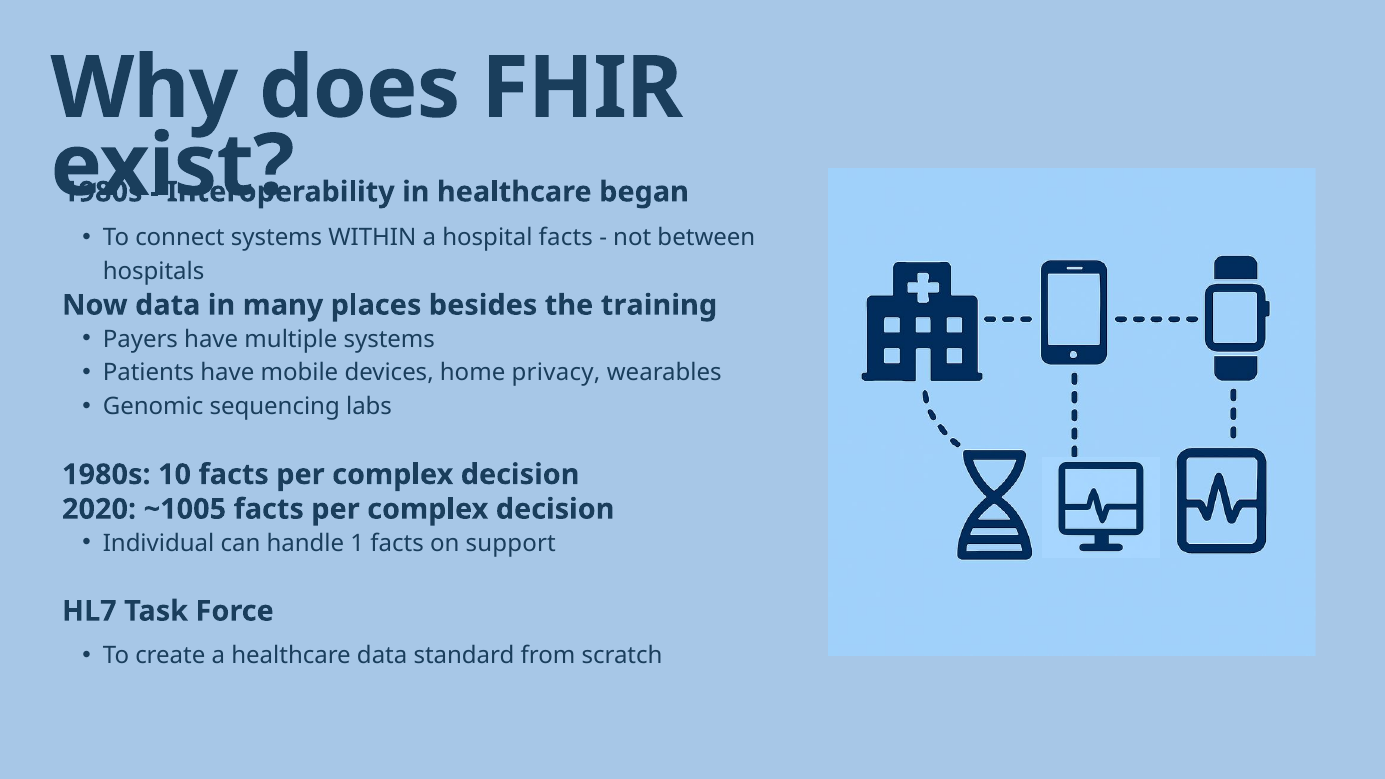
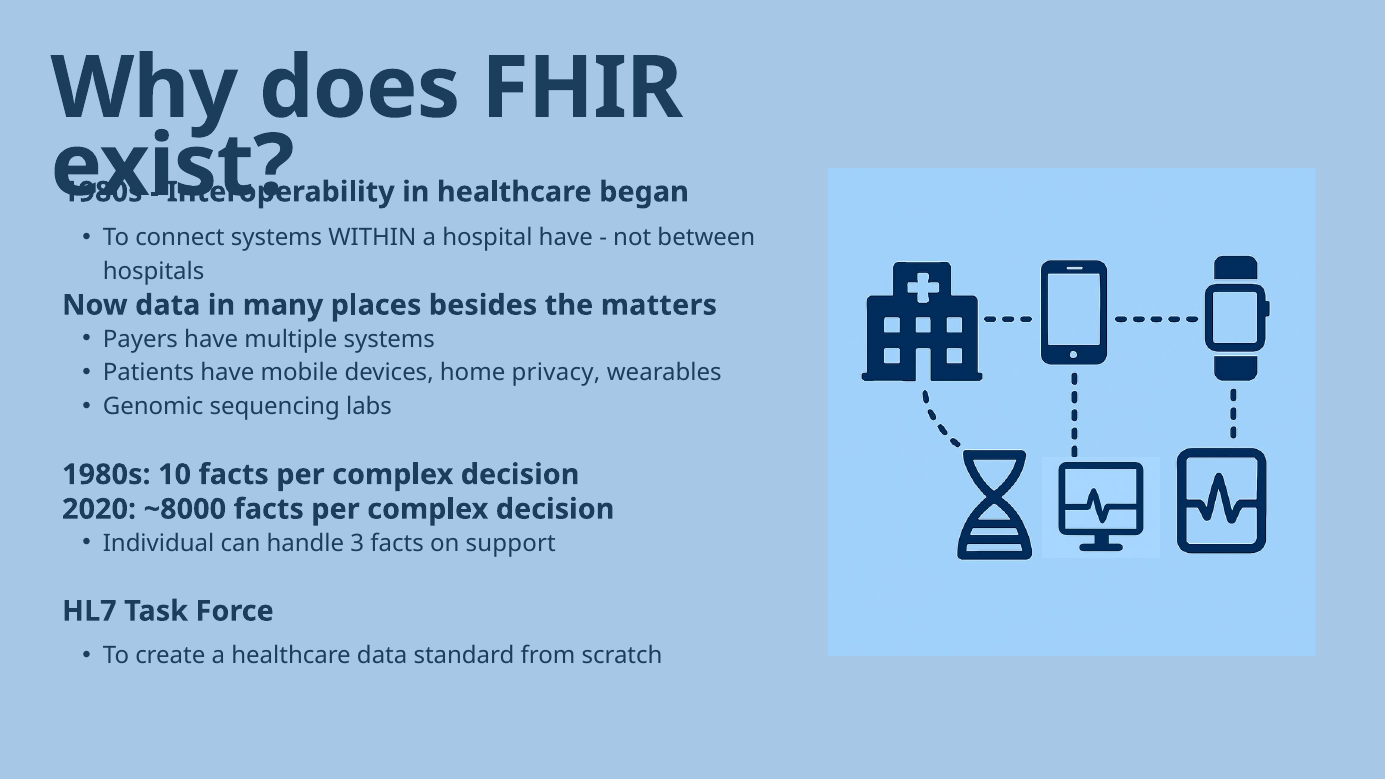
hospital facts: facts -> have (566, 238)
training: training -> matters (659, 305)
~1005: ~1005 -> ~8000 (185, 509)
1: 1 -> 3 (357, 543)
